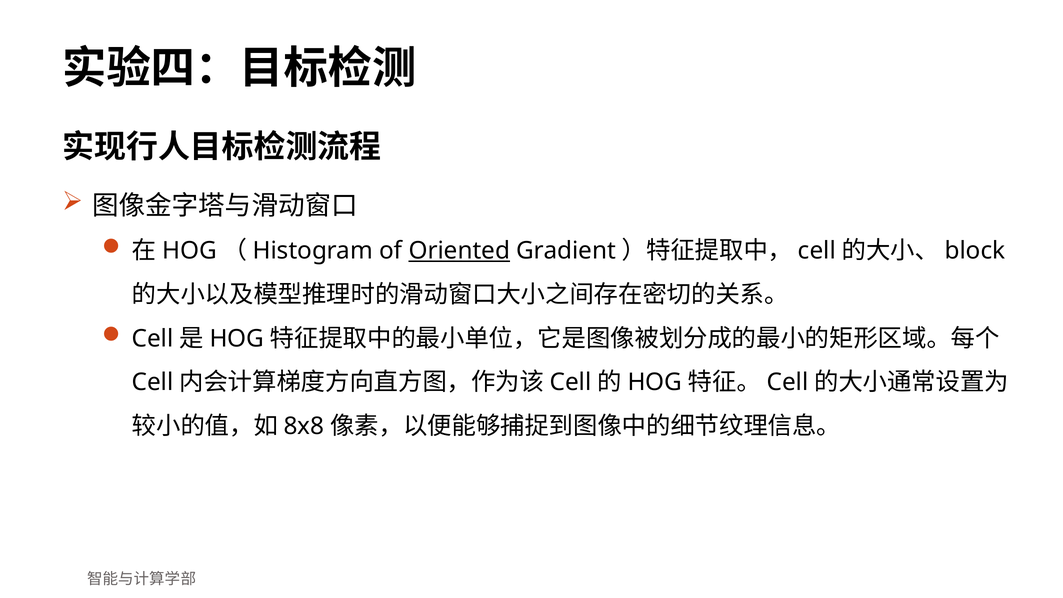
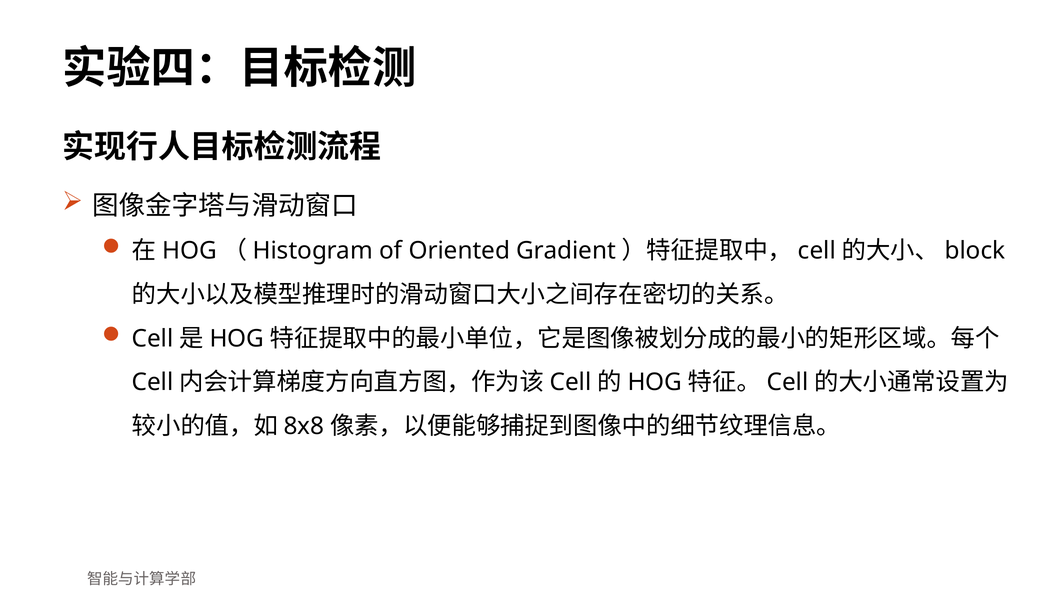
Oriented underline: present -> none (459, 251)
